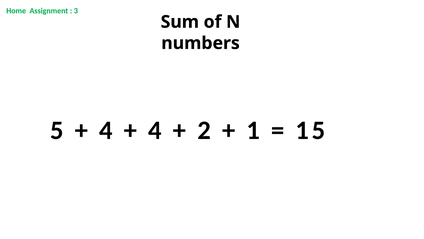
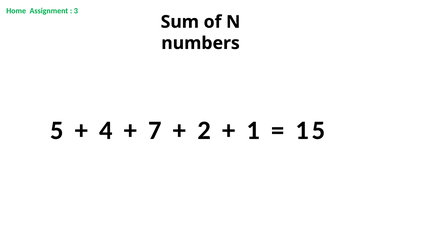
4: 4 -> 7 (155, 130)
